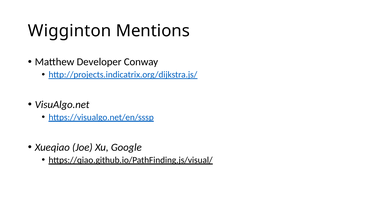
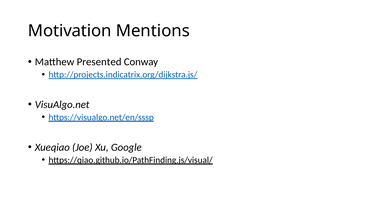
Wigginton: Wigginton -> Motivation (70, 31)
Developer: Developer -> Presented (99, 62)
